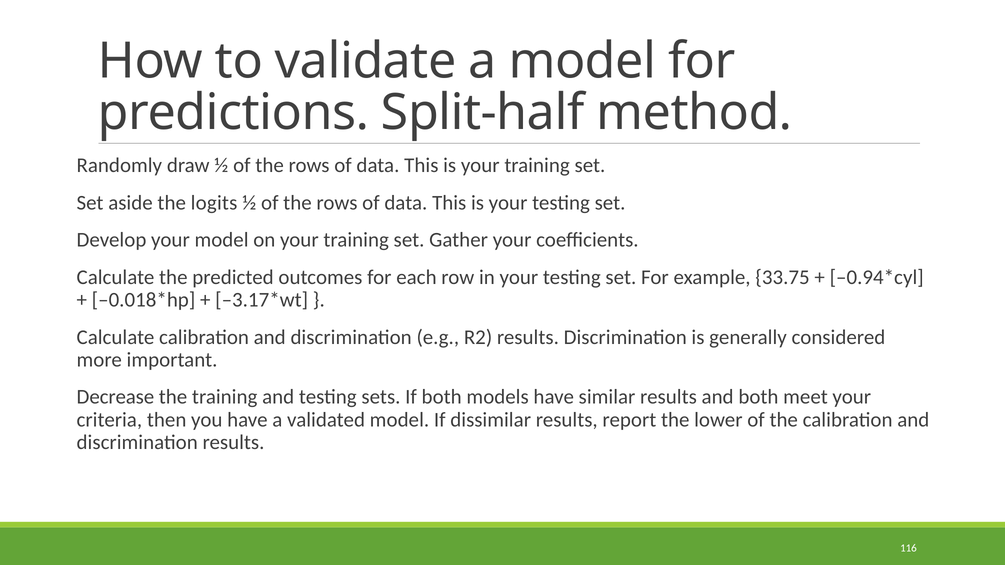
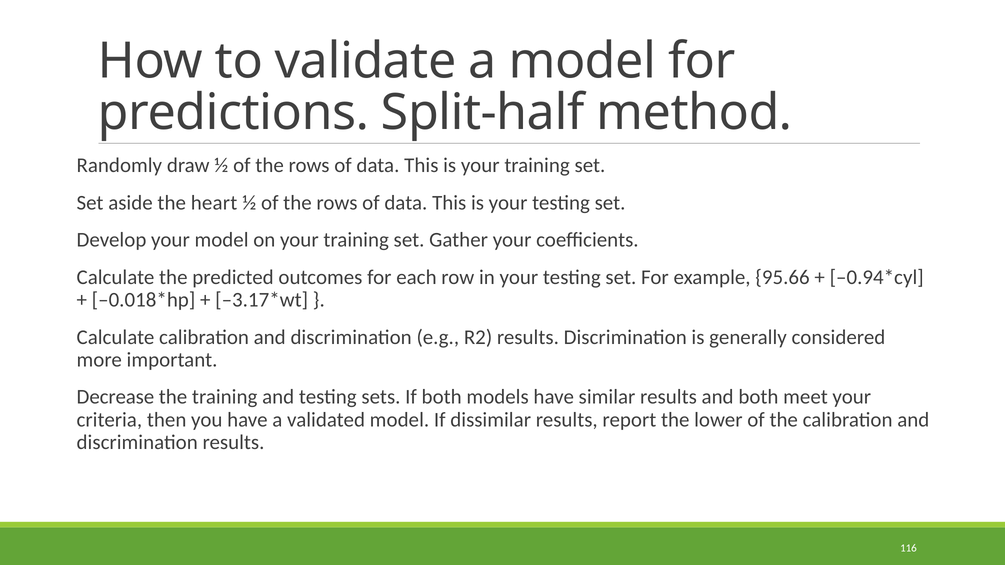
logits: logits -> heart (214, 203)
33.75: 33.75 -> 95.66 (783, 277)
